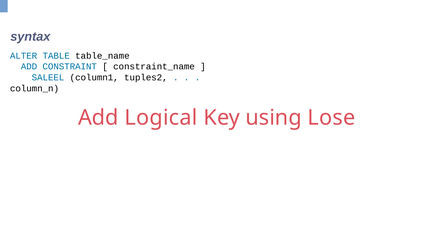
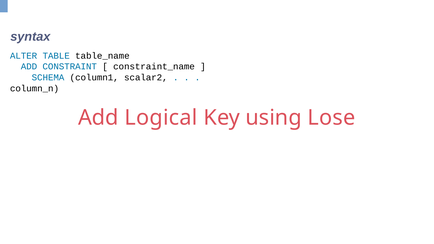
SALEEL: SALEEL -> SCHEMA (48, 78)
tuples2: tuples2 -> scalar2 (146, 78)
